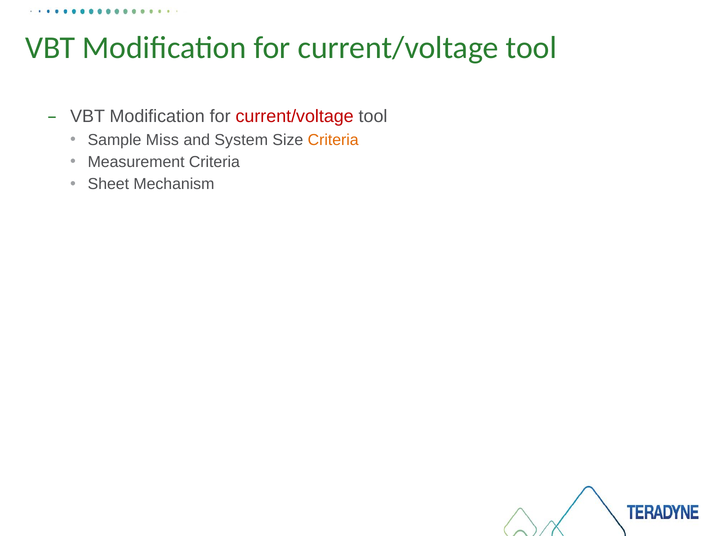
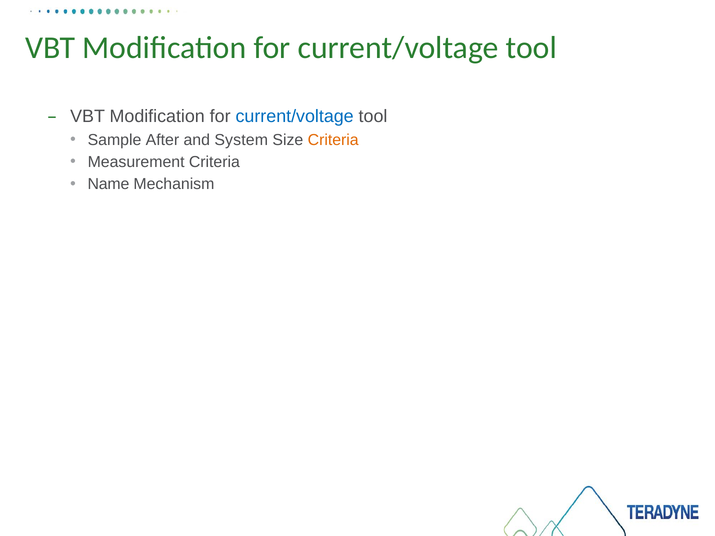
current/voltage colour: red -> blue (295, 117)
Miss: Miss -> After (162, 140)
Sheet: Sheet -> Name (108, 184)
